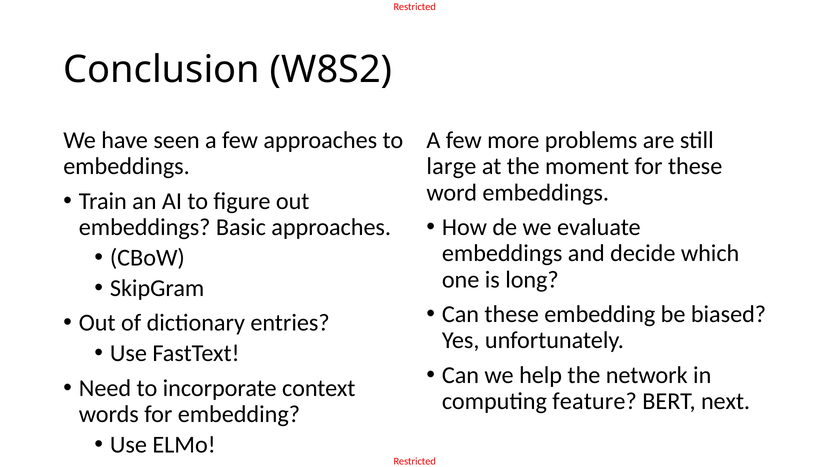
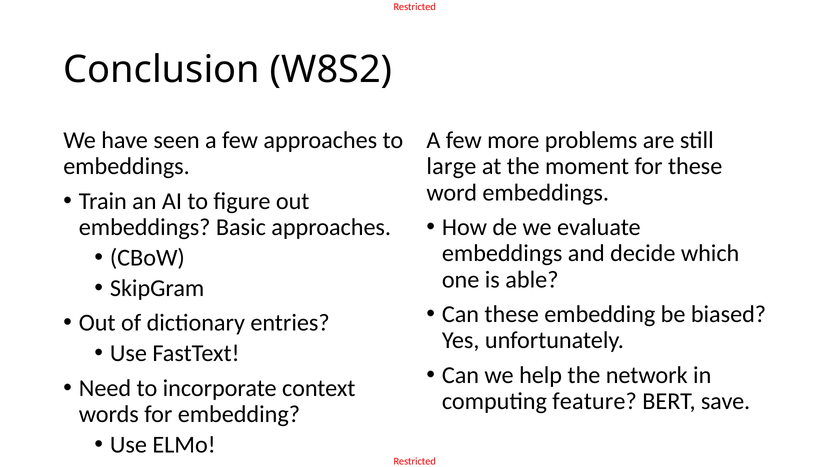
long: long -> able (532, 279)
next: next -> save (726, 401)
